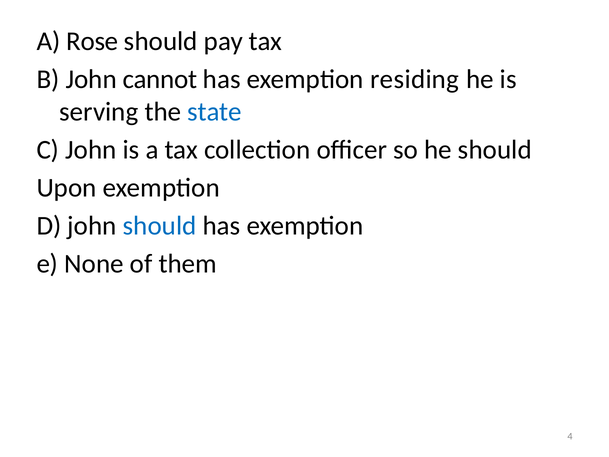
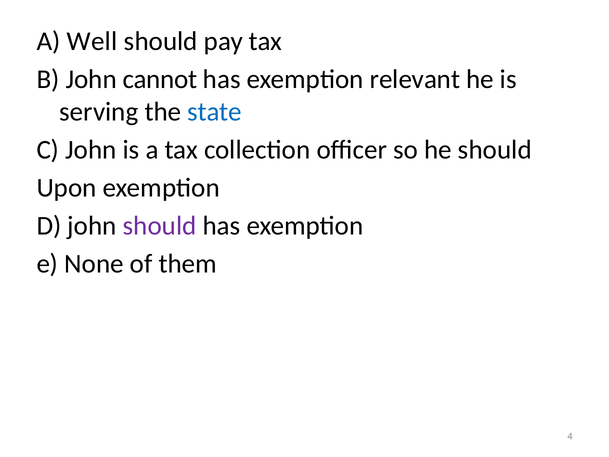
Rose: Rose -> Well (92, 41)
residing: residing -> relevant (415, 79)
should colour: blue -> purple (160, 226)
